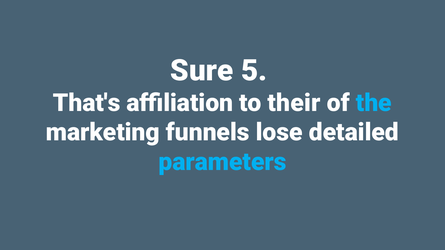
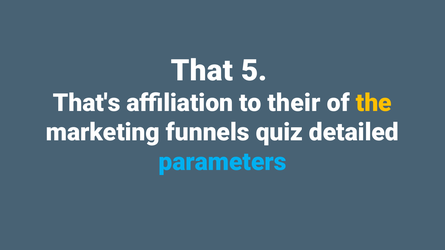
Sure: Sure -> That (202, 71)
the colour: light blue -> yellow (374, 103)
lose: lose -> quiz (279, 133)
